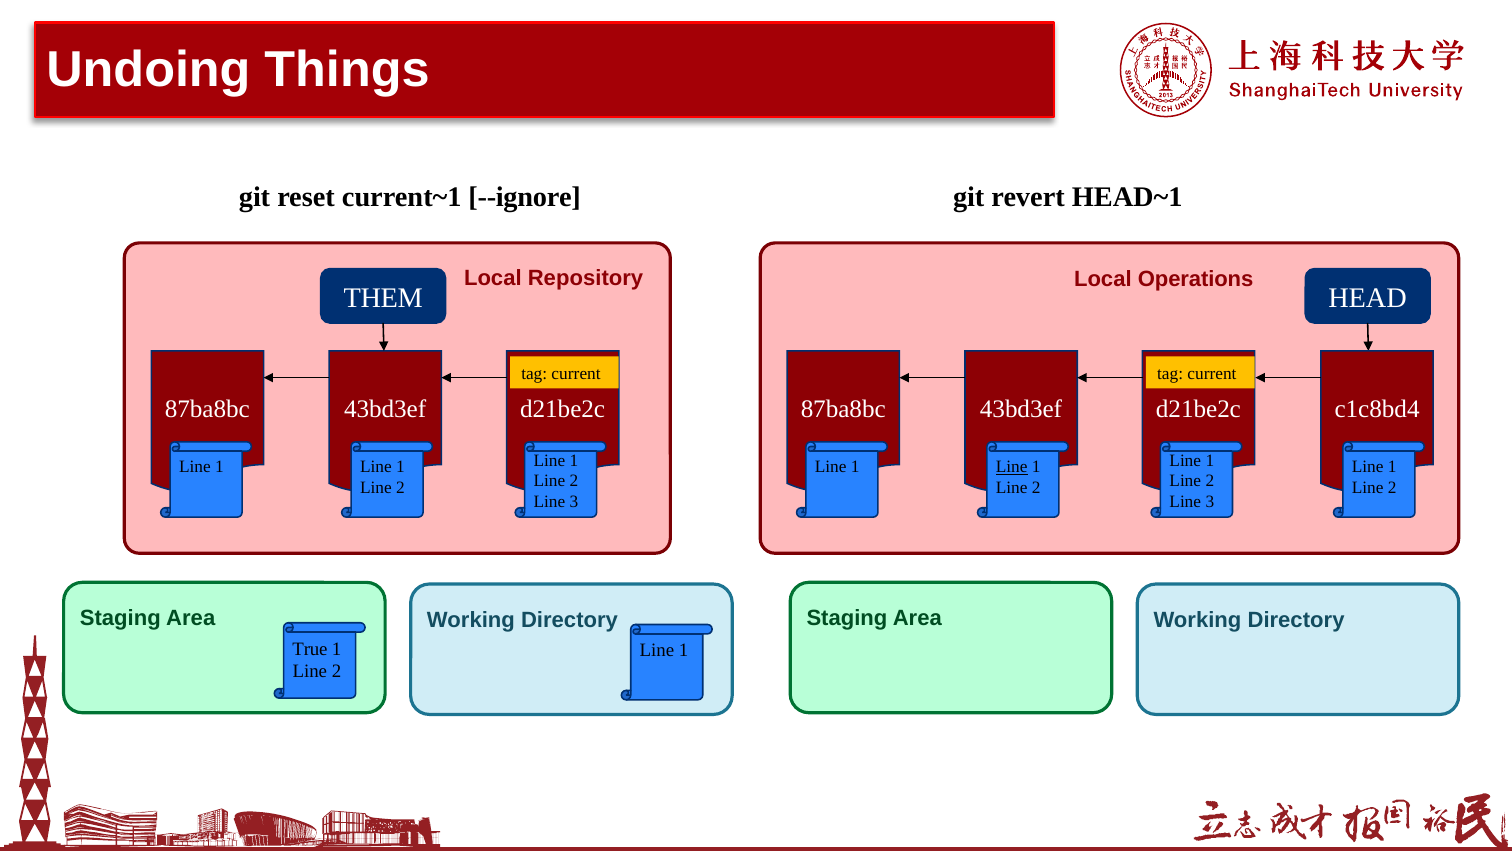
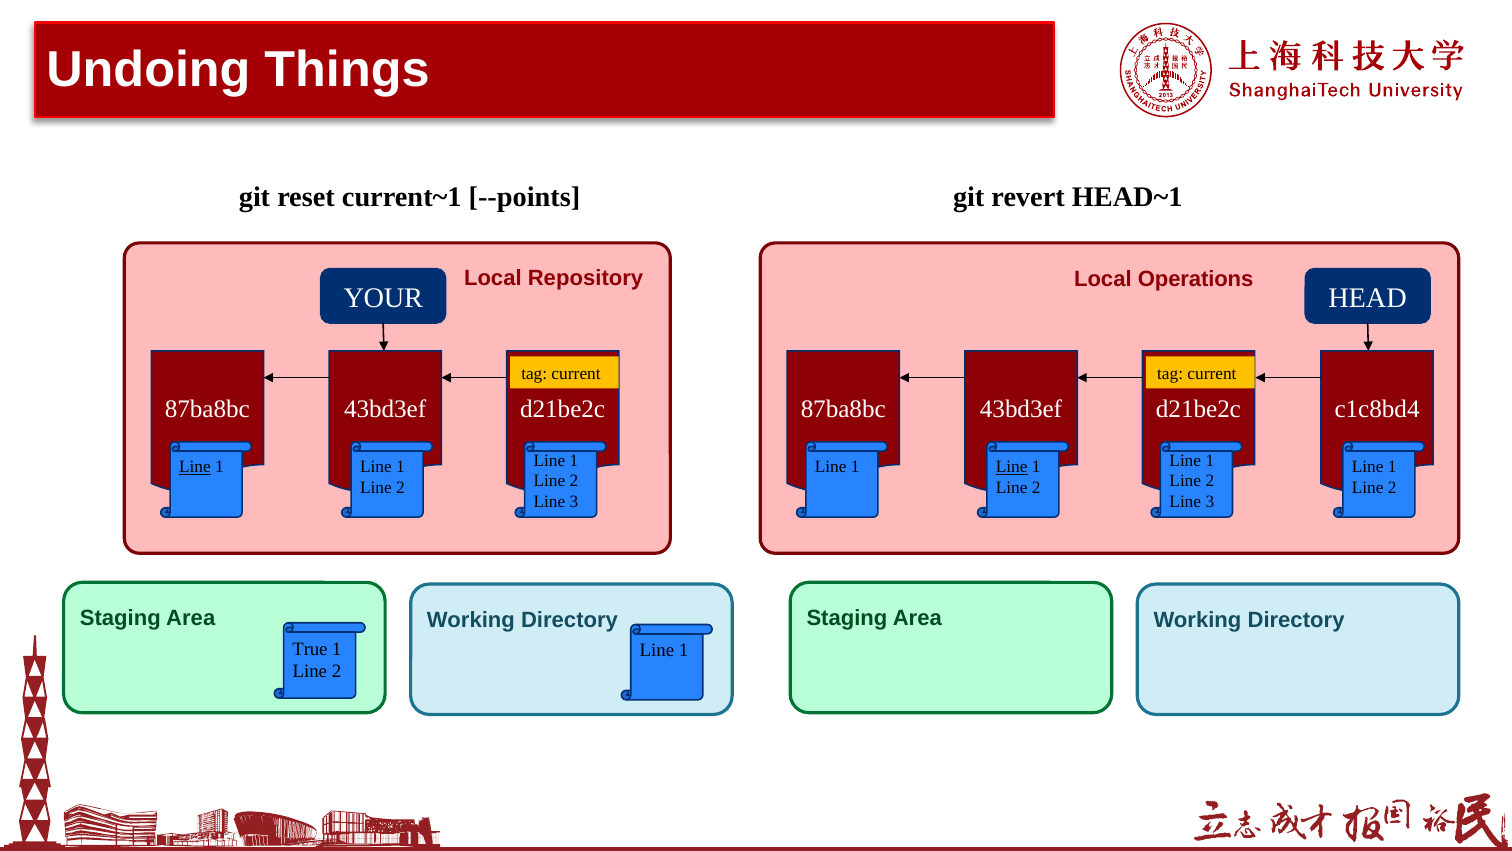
--ignore: --ignore -> --points (524, 197)
THEM: THEM -> YOUR (383, 298)
Line underline: none -> present (195, 467)
